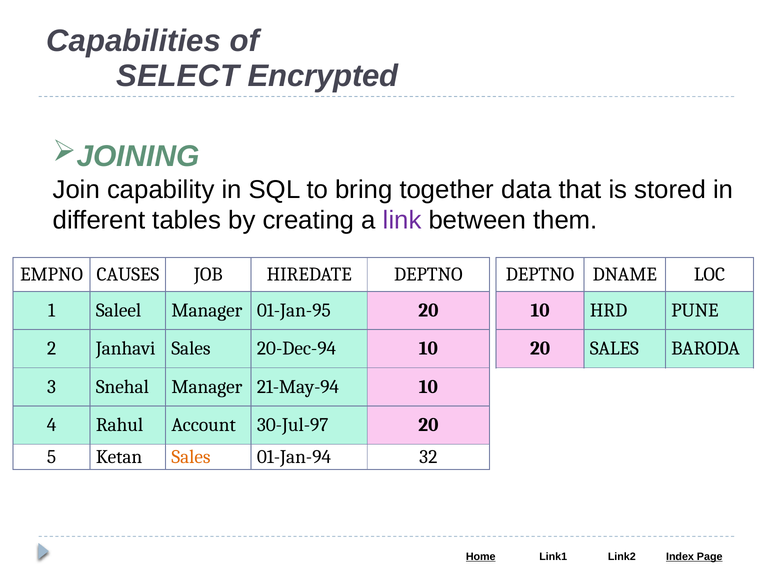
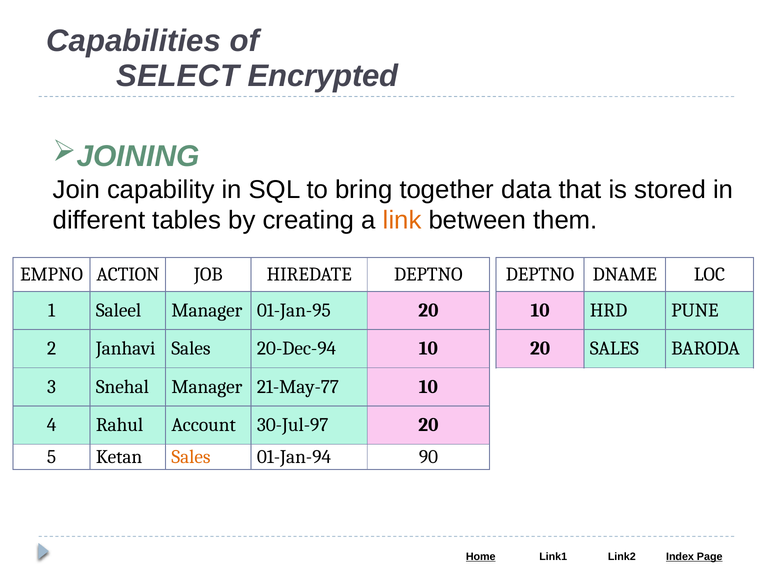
link colour: purple -> orange (402, 221)
CAUSES: CAUSES -> ACTION (128, 275)
21-May-94: 21-May-94 -> 21-May-77 (298, 387)
32: 32 -> 90 (428, 457)
